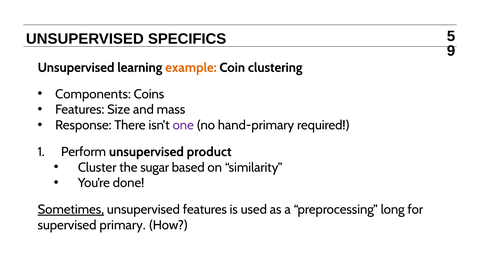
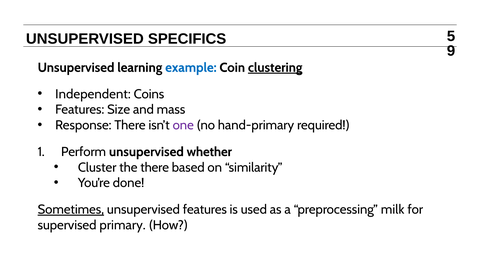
example colour: orange -> blue (191, 68)
clustering underline: none -> present (275, 68)
Components: Components -> Independent (93, 94)
product: product -> whether (209, 152)
the sugar: sugar -> there (155, 168)
long: long -> milk (393, 210)
